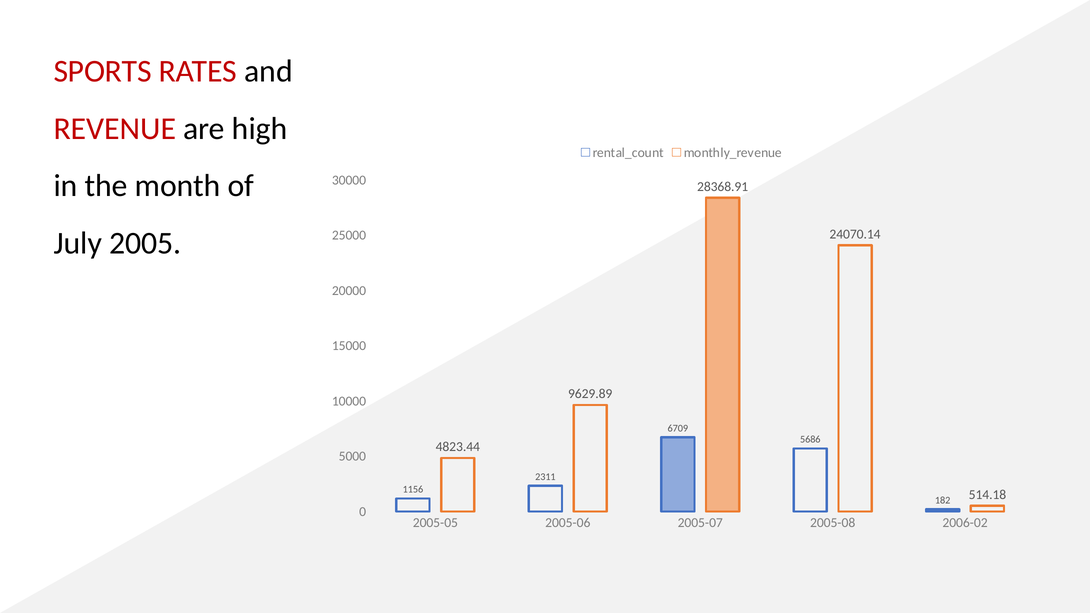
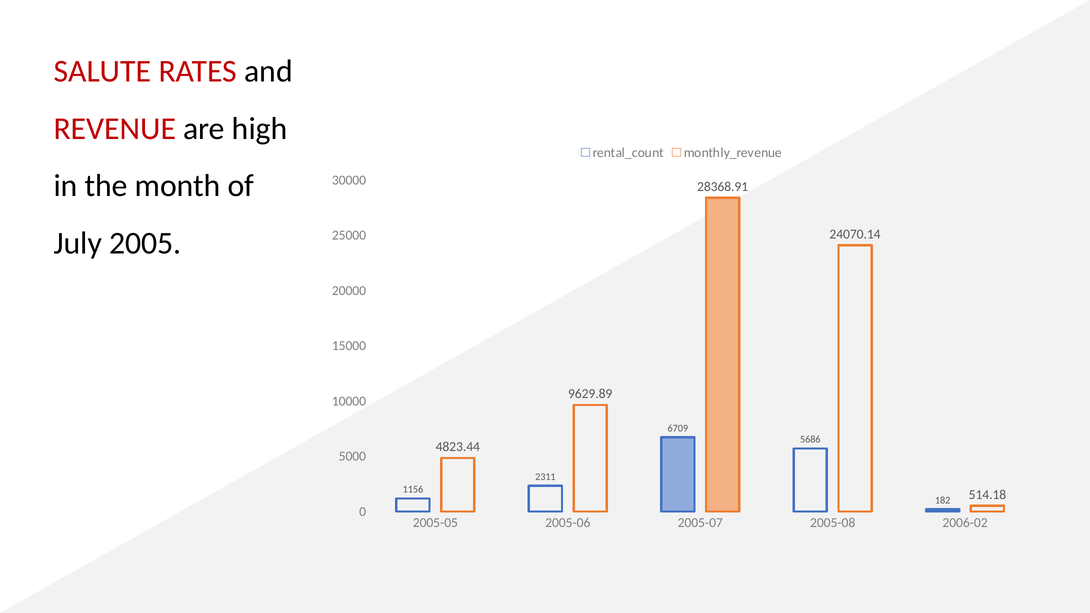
SPORTS: SPORTS -> SALUTE (102, 71)
